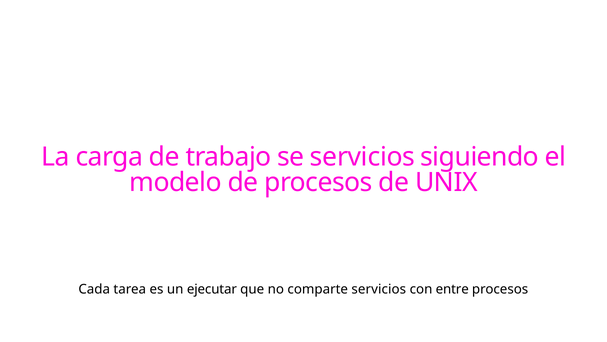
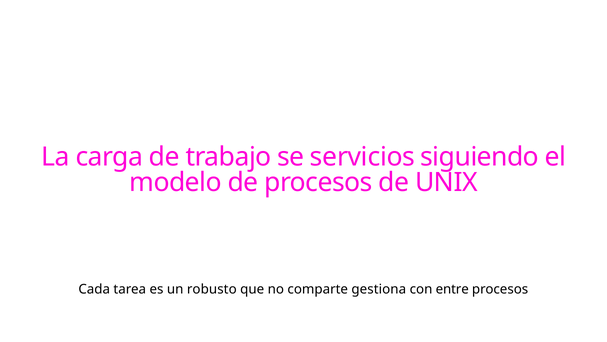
ejecutar: ejecutar -> robusto (212, 289)
comparte servicios: servicios -> gestiona (379, 289)
